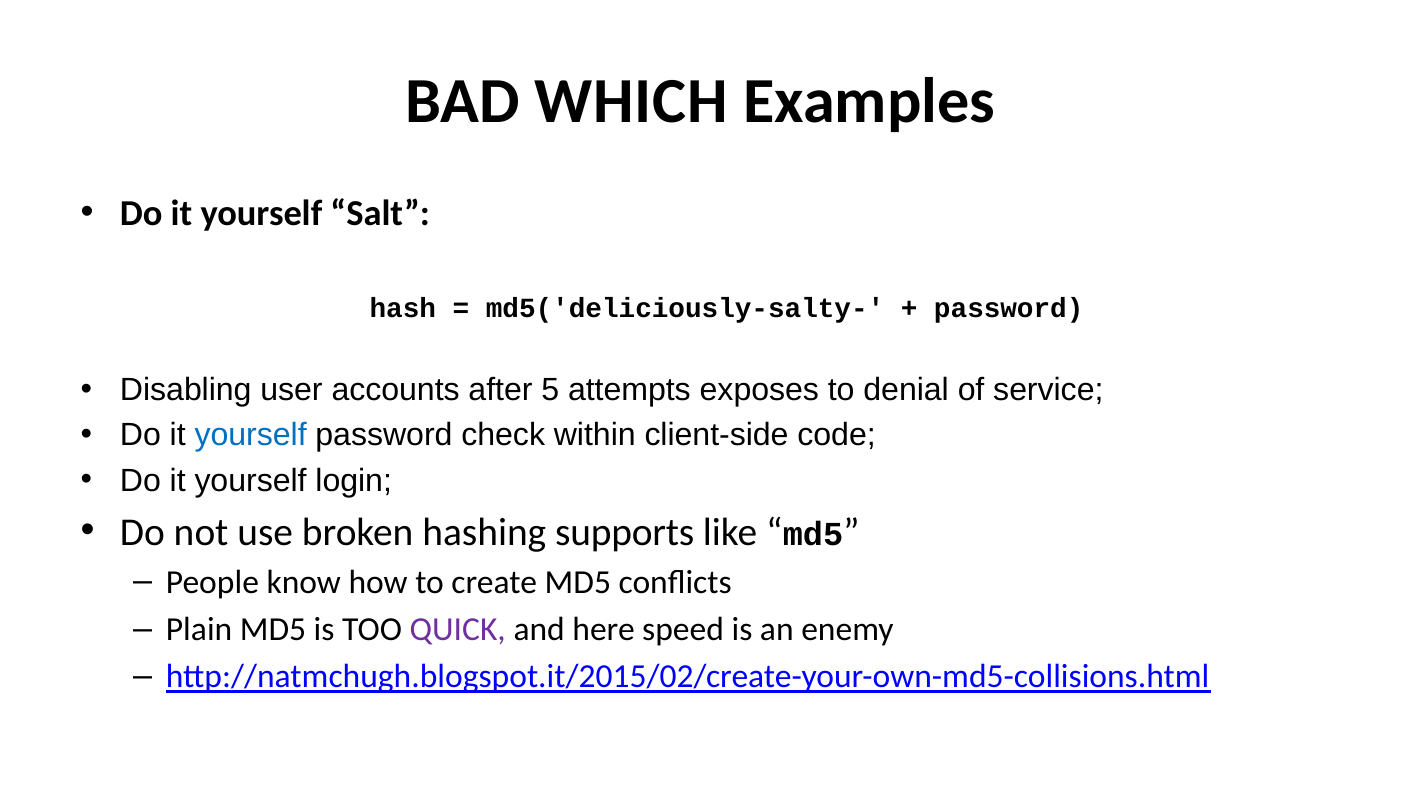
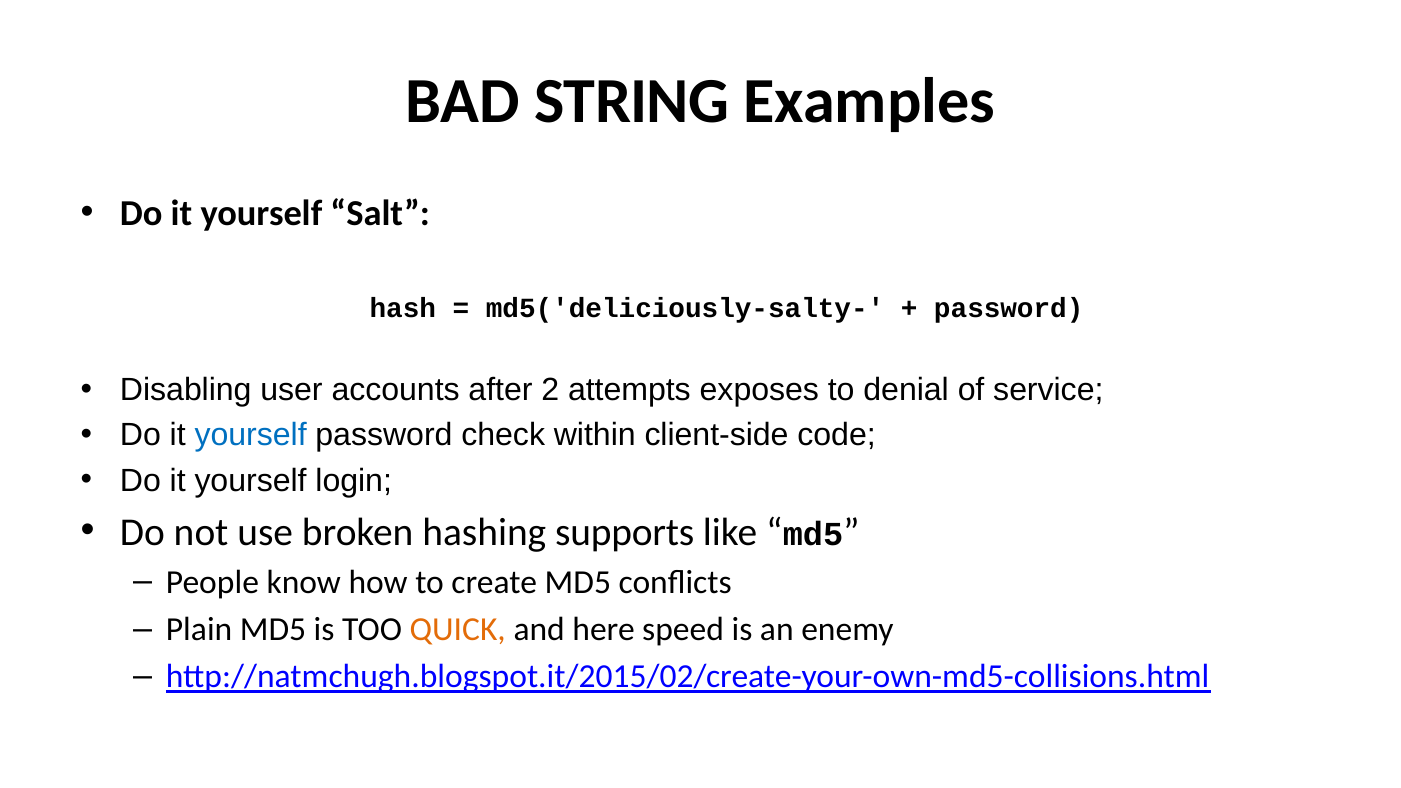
WHICH: WHICH -> STRING (632, 102)
5: 5 -> 2 (550, 390)
QUICK colour: purple -> orange (458, 630)
